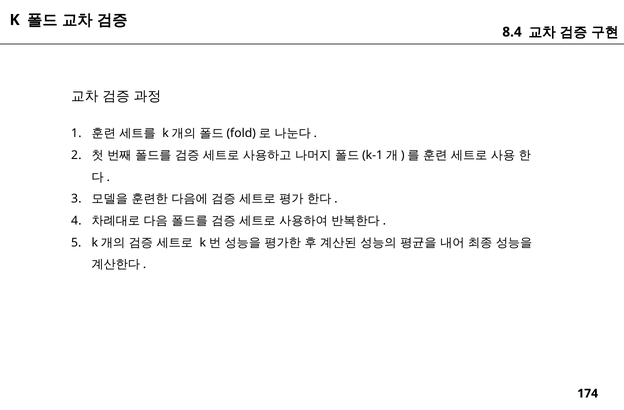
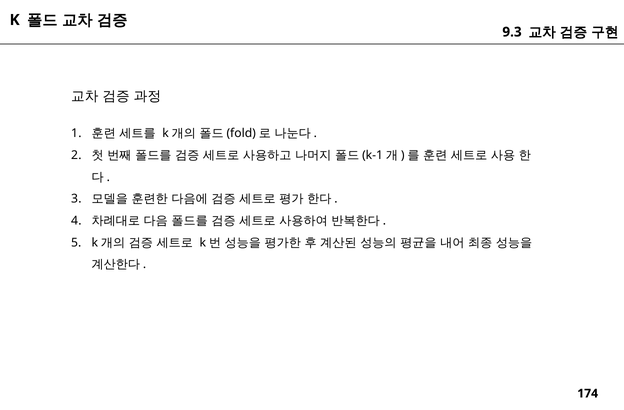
8.4: 8.4 -> 9.3 (512, 32)
